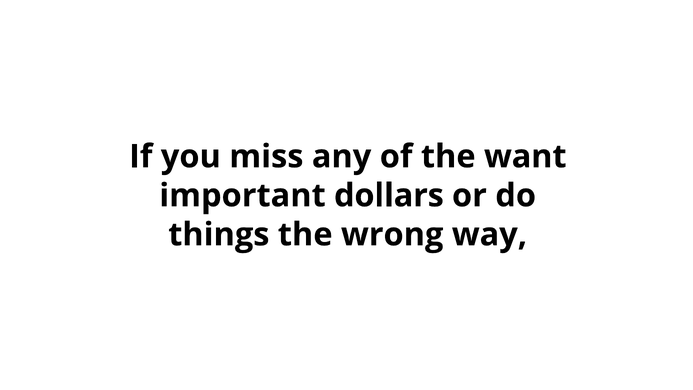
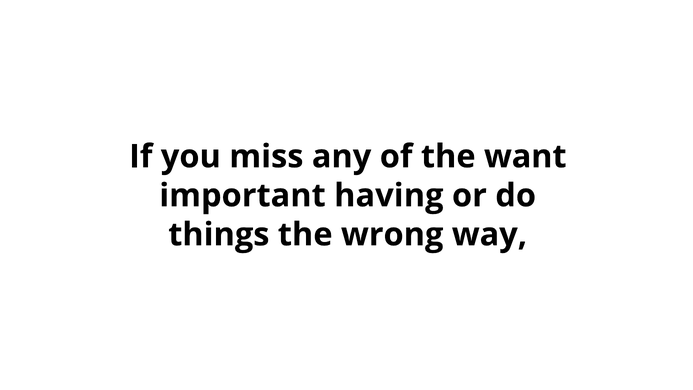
dollars: dollars -> having (389, 196)
